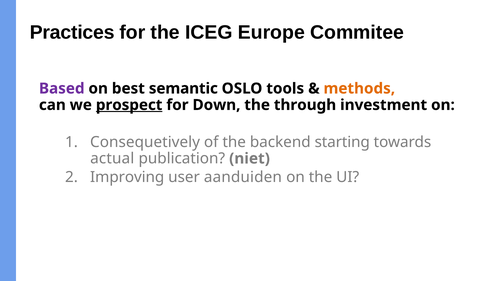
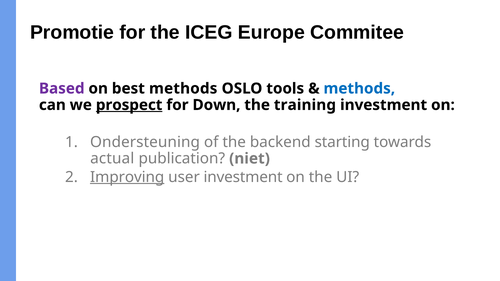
Practices: Practices -> Promotie (72, 32)
best semantic: semantic -> methods (183, 89)
methods colour: orange -> blue (359, 89)
through: through -> training (305, 105)
Consequetively: Consequetively -> Ondersteuning (145, 142)
Improving underline: none -> present (127, 177)
user aanduiden: aanduiden -> investment (243, 177)
